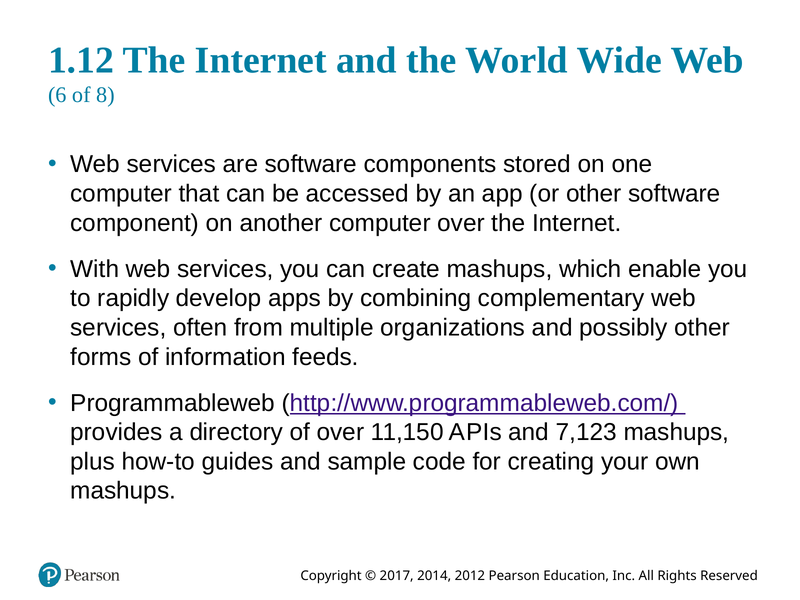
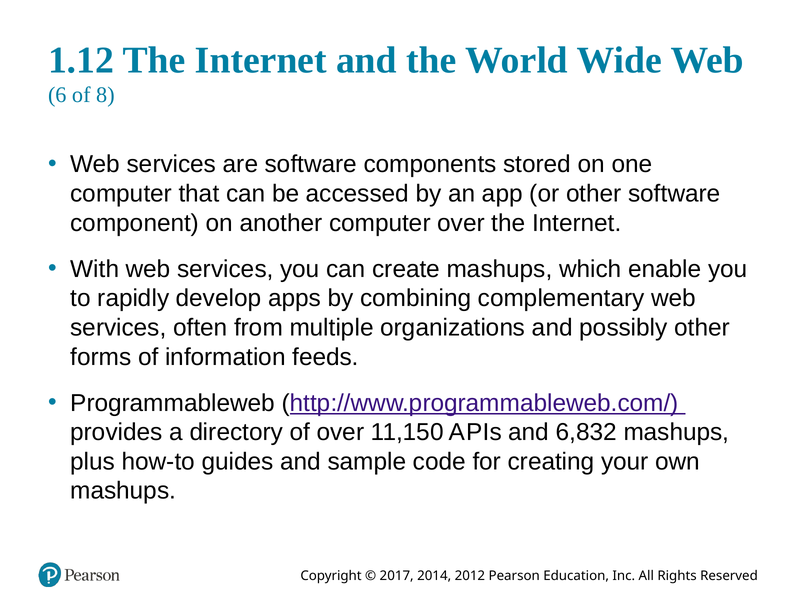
7,123: 7,123 -> 6,832 (586, 432)
